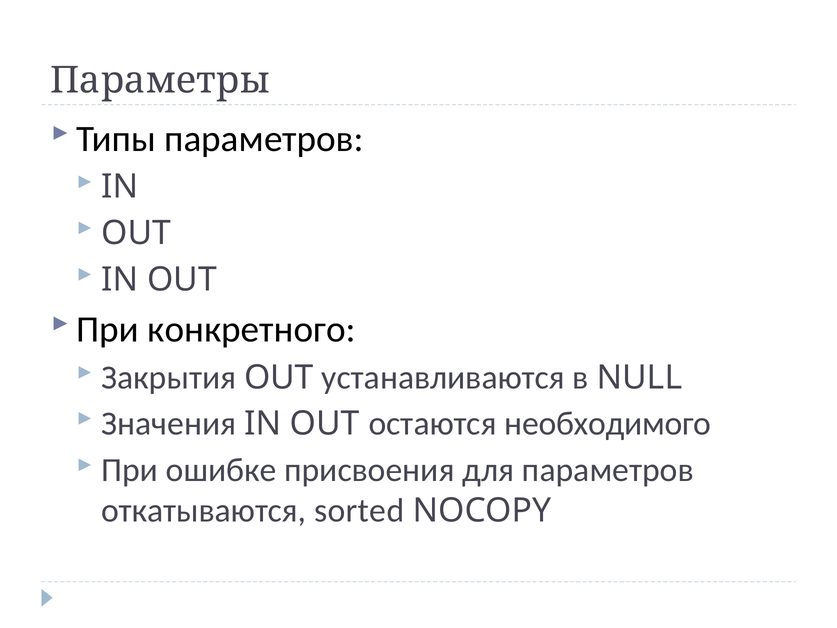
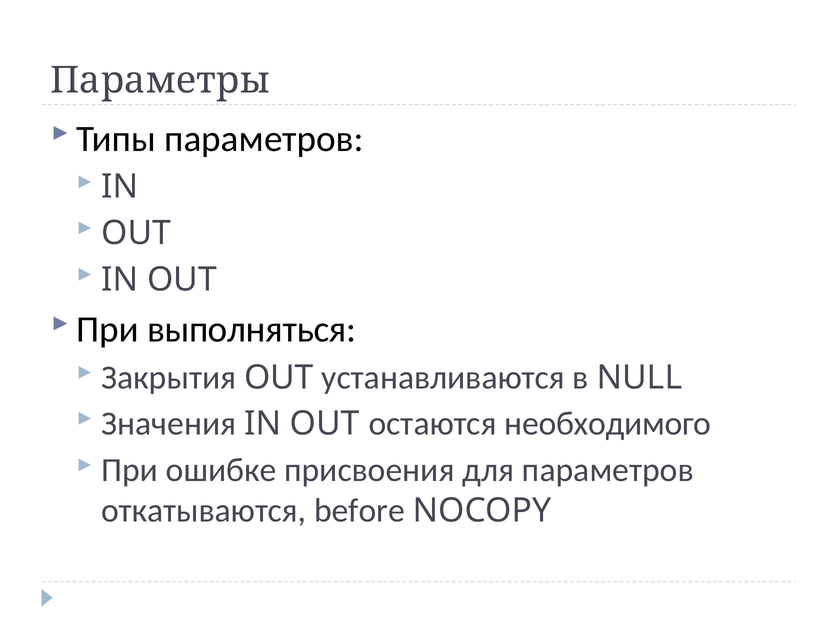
конкретного: конкретного -> выполняться (252, 329)
sorted: sorted -> before (359, 510)
